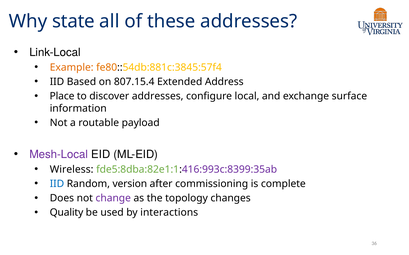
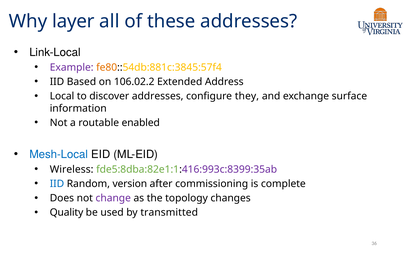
state: state -> layer (73, 22)
Example colour: orange -> purple (72, 68)
807.15.4: 807.15.4 -> 106.02.2 (134, 82)
Place: Place -> Local (62, 96)
local: local -> they (247, 96)
payload: payload -> enabled (141, 123)
Mesh-Local colour: purple -> blue (59, 155)
interactions: interactions -> transmitted (169, 213)
